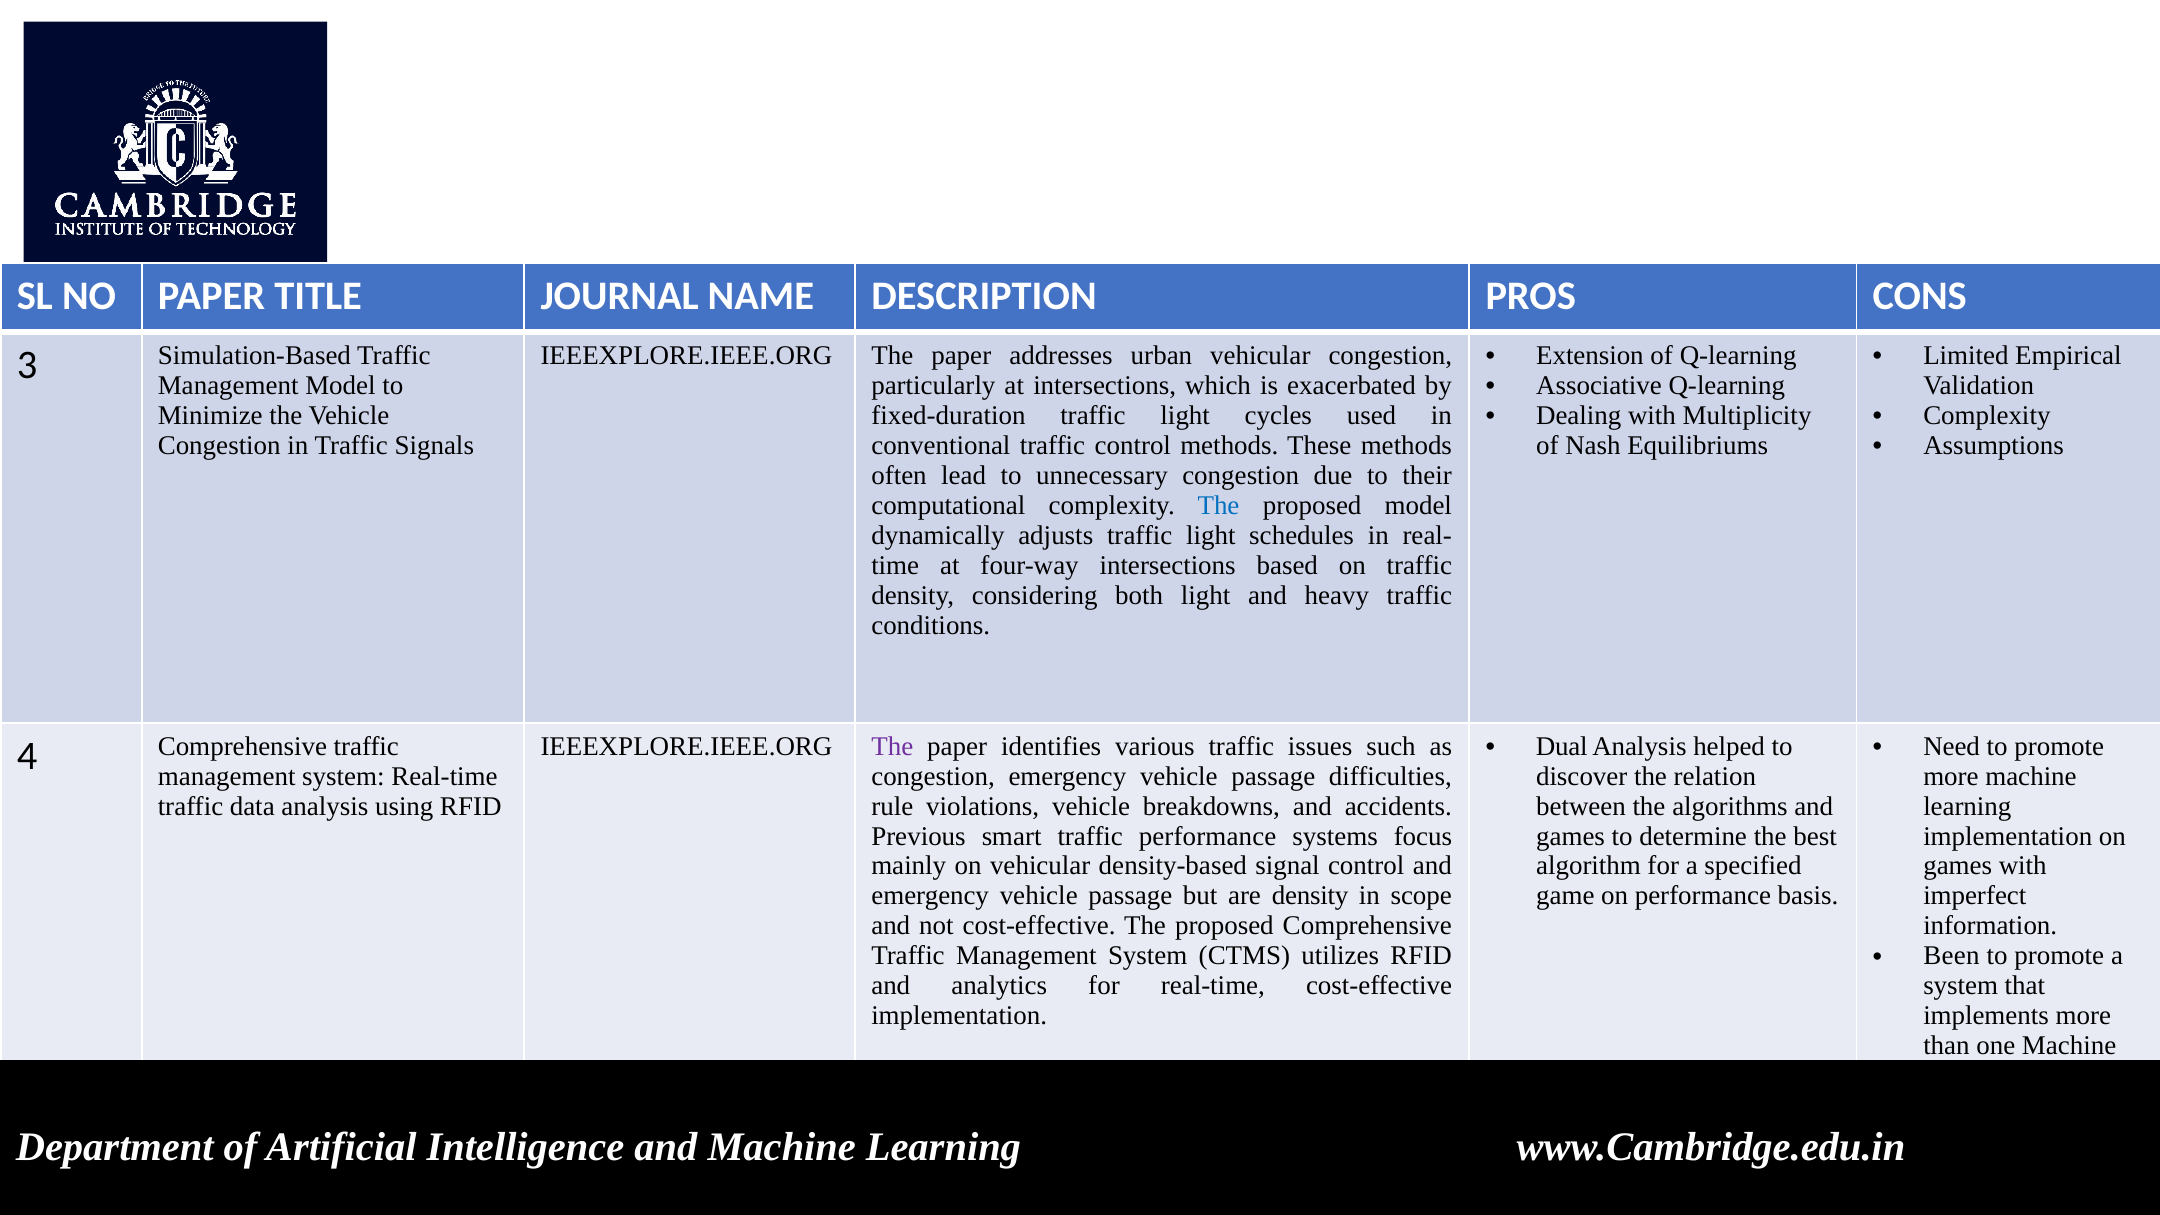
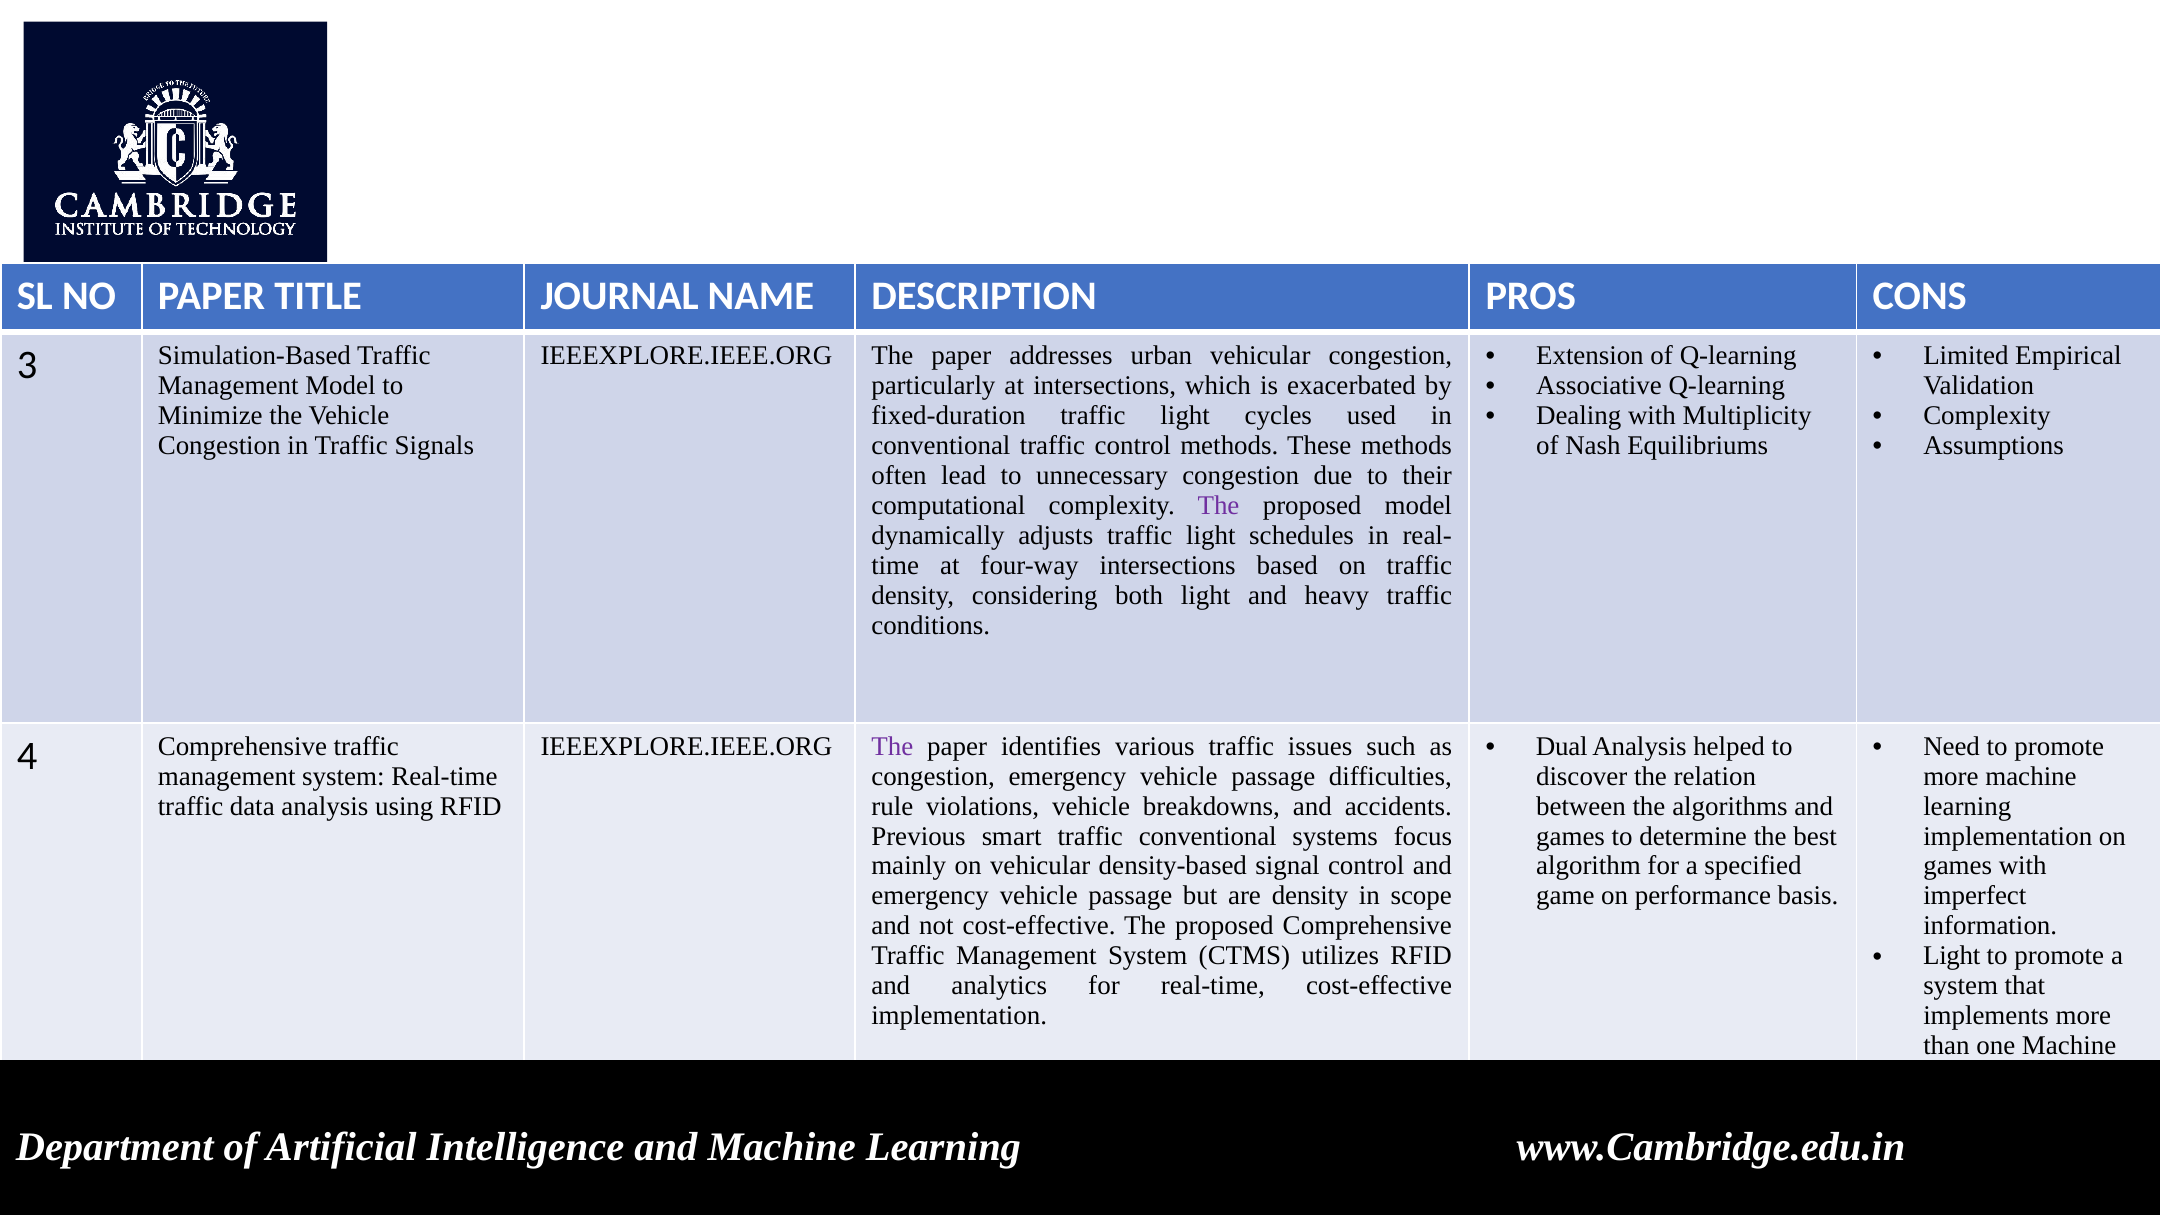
The colour: blue -> purple (1219, 505)
traffic performance: performance -> conventional (1208, 836)
Been: Been -> Light (1952, 956)
